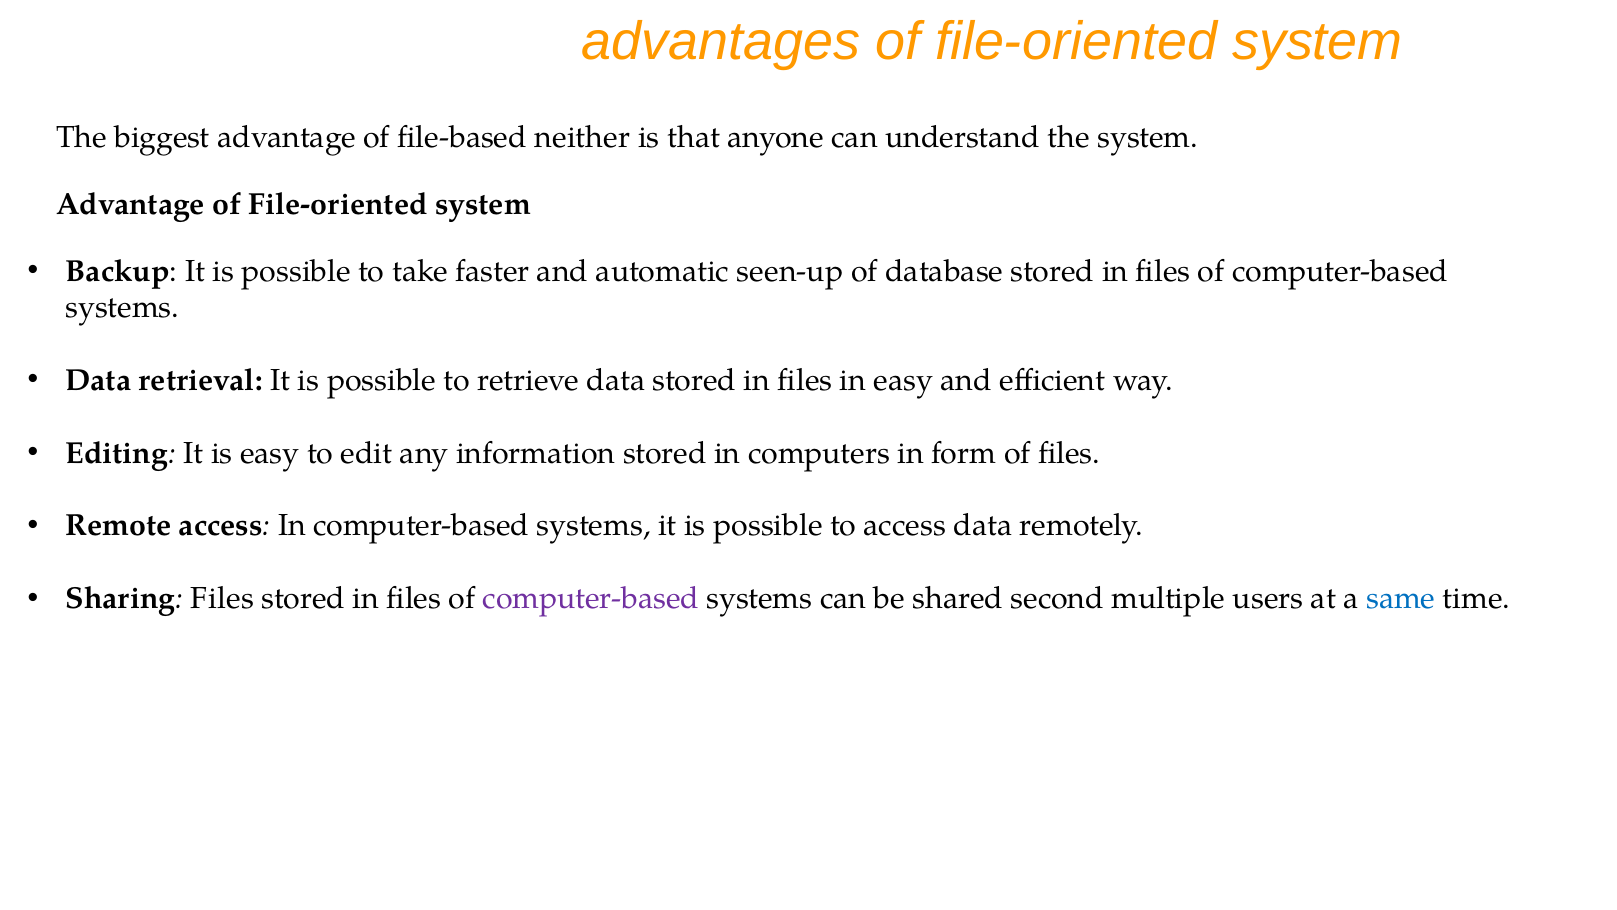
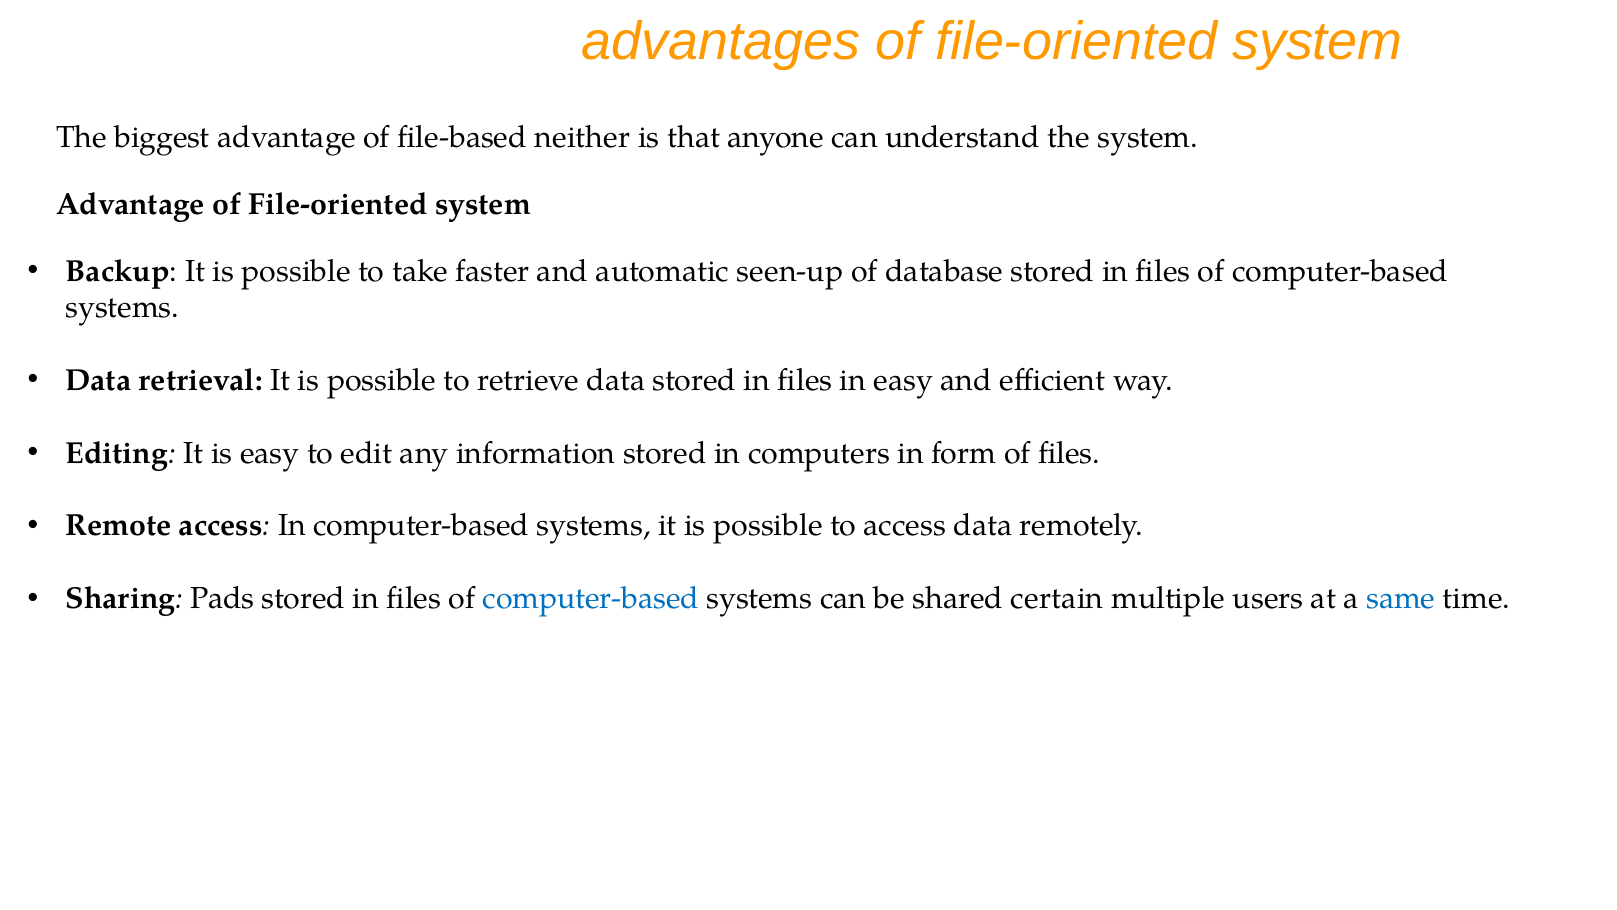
Sharing Files: Files -> Pads (223, 598)
computer-based colour: purple -> blue (591, 598)
second: second -> certain (1057, 598)
